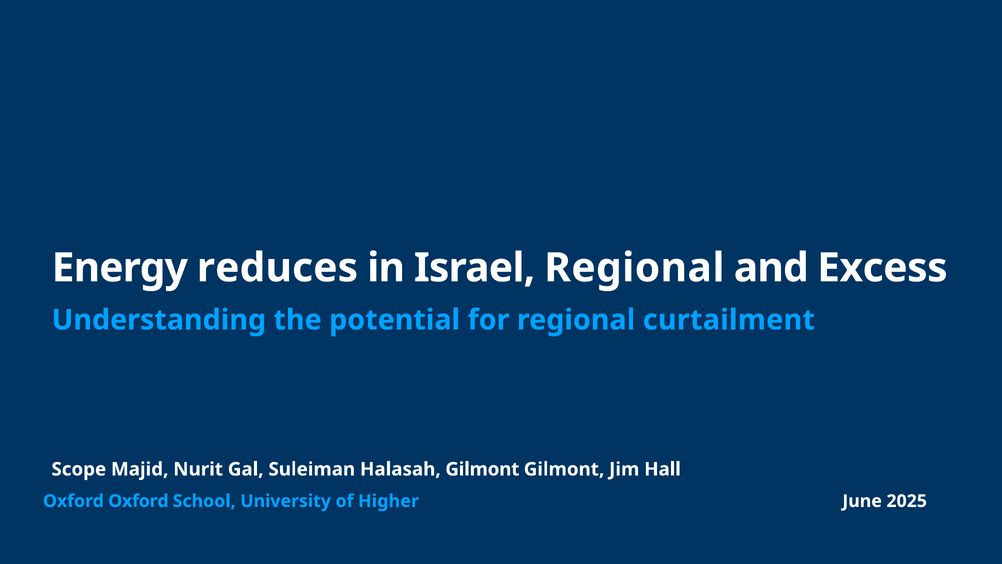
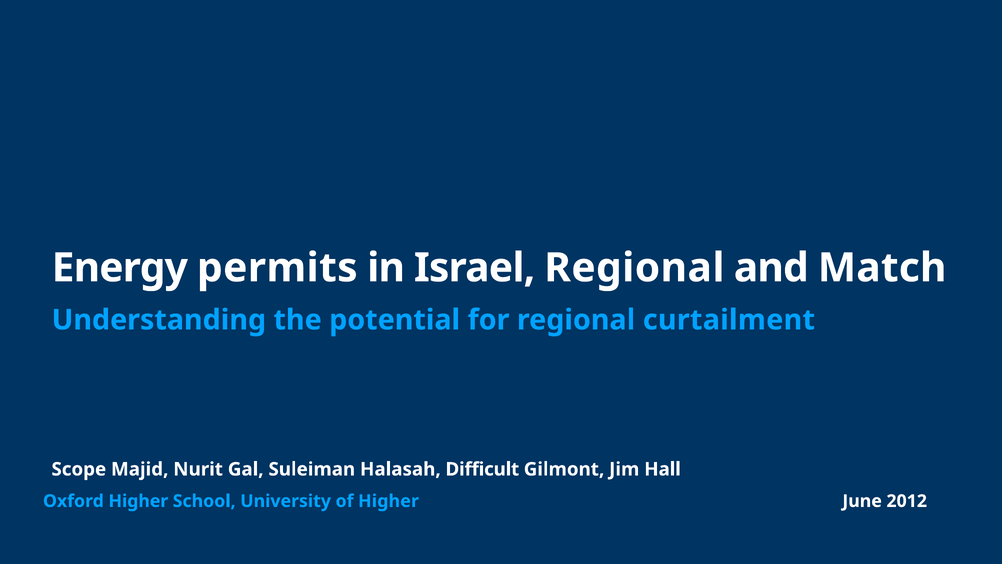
reduces: reduces -> permits (277, 268)
Excess: Excess -> Match (882, 268)
Halasah Gilmont: Gilmont -> Difficult (482, 469)
Oxford Oxford: Oxford -> Higher (138, 501)
2025: 2025 -> 2012 (907, 501)
